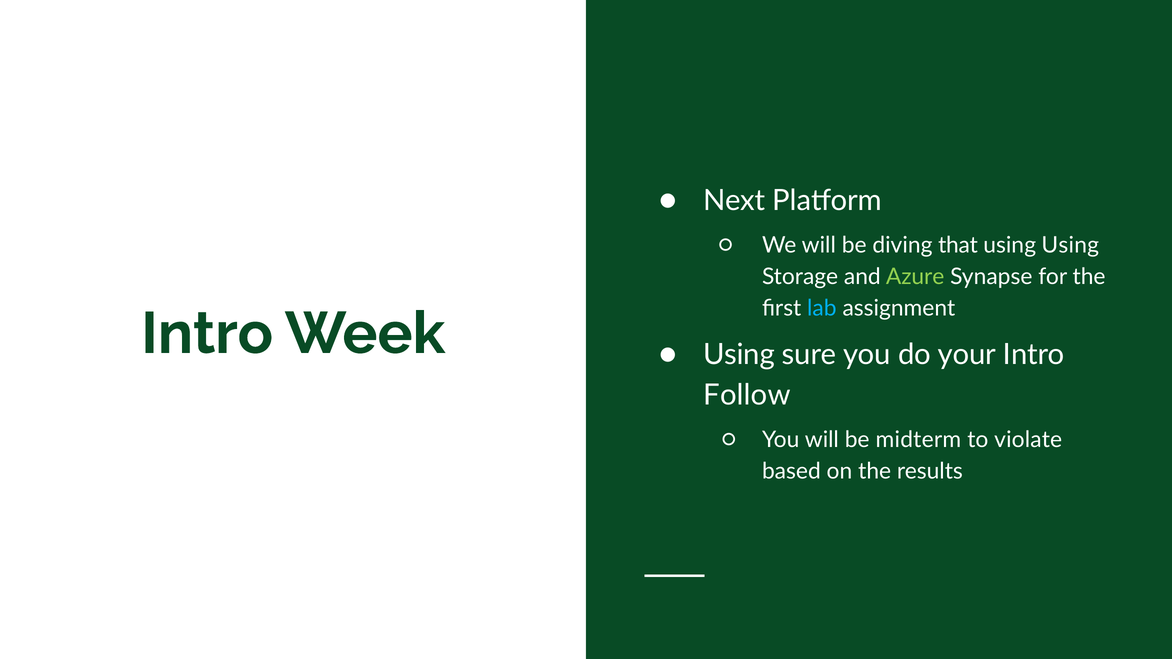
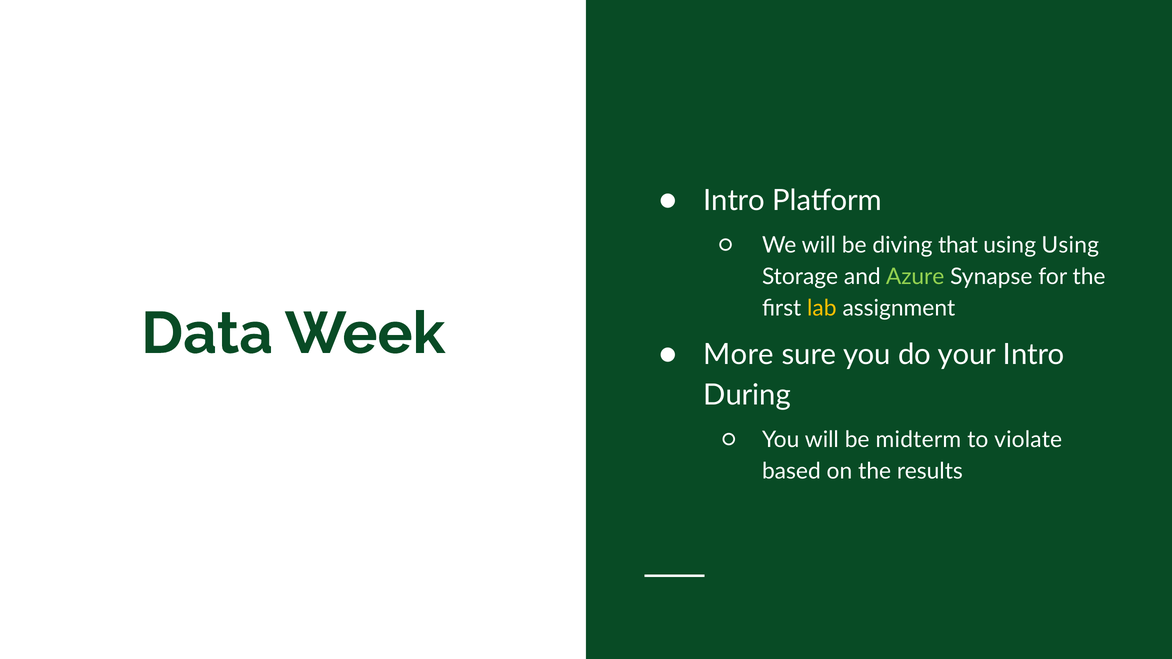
Next: Next -> Intro (734, 201)
lab colour: light blue -> yellow (822, 308)
Intro: Intro -> Data (207, 334)
Using: Using -> More (739, 355)
Follow: Follow -> During (747, 395)
